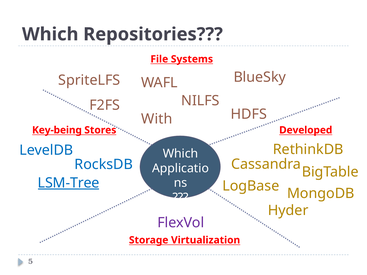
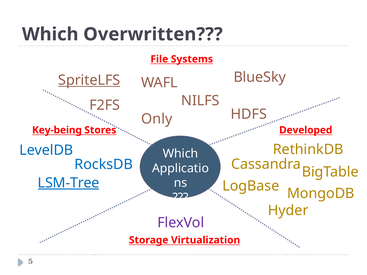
Repositories: Repositories -> Overwritten (153, 34)
SpriteLFS underline: none -> present (89, 80)
With: With -> Only (157, 119)
